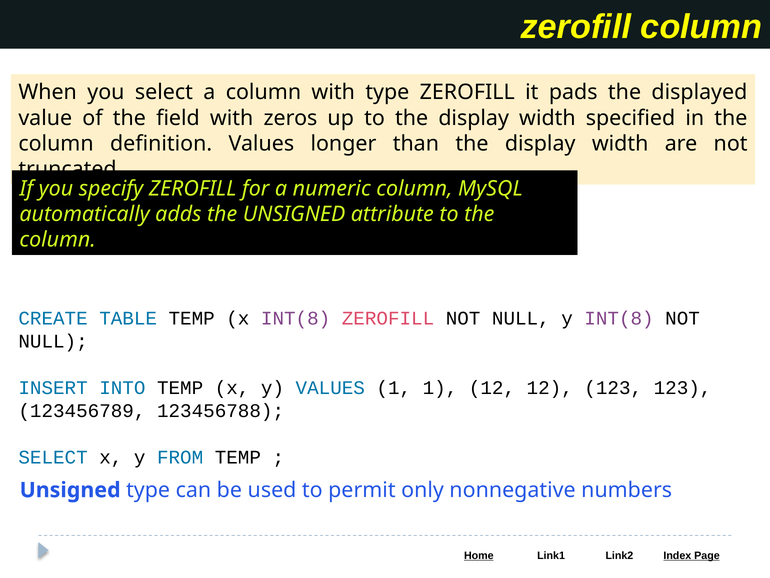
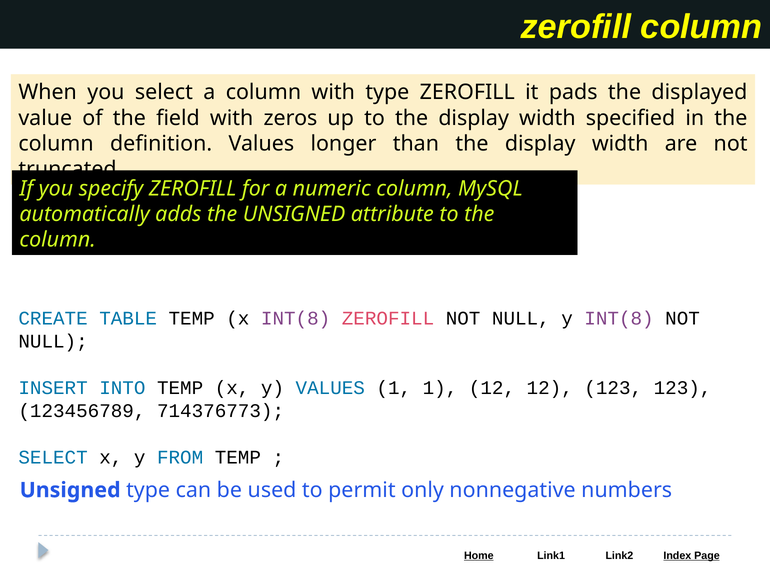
123456788: 123456788 -> 714376773 (221, 411)
